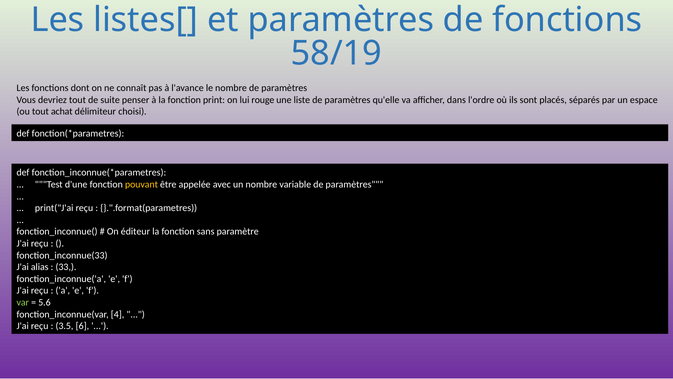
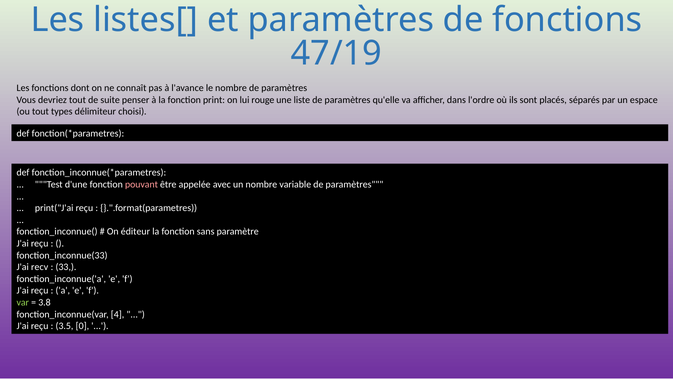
58/19: 58/19 -> 47/19 (337, 53)
achat: achat -> types (62, 112)
pouvant colour: yellow -> pink (142, 184)
alias: alias -> recv (40, 267)
5.6: 5.6 -> 3.8 (44, 302)
6: 6 -> 0 (82, 326)
